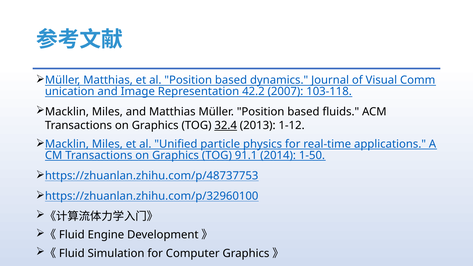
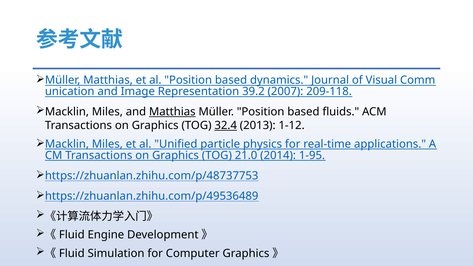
42.2: 42.2 -> 39.2 (253, 92)
103-118: 103-118 -> 209-118 (329, 92)
Matthias underline: none -> present (172, 112)
91.1: 91.1 -> 21.0 (246, 155)
1-50: 1-50 -> 1-95 (312, 155)
https://zhuanlan.zhihu.com/p/32960100: https://zhuanlan.zhihu.com/p/32960100 -> https://zhuanlan.zhihu.com/p/49536489 (152, 196)
